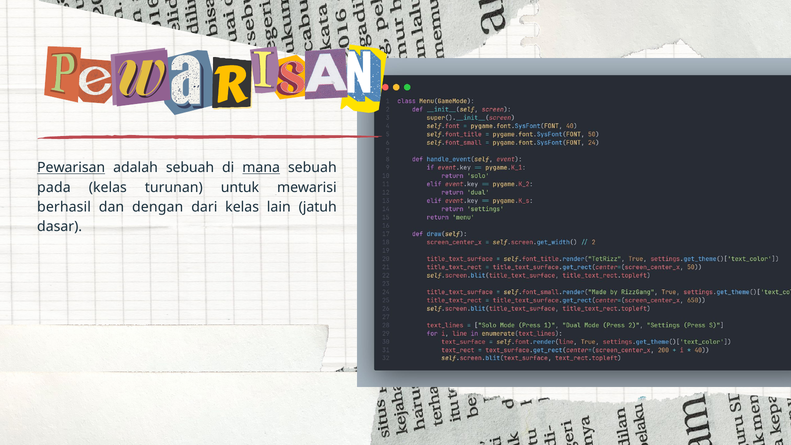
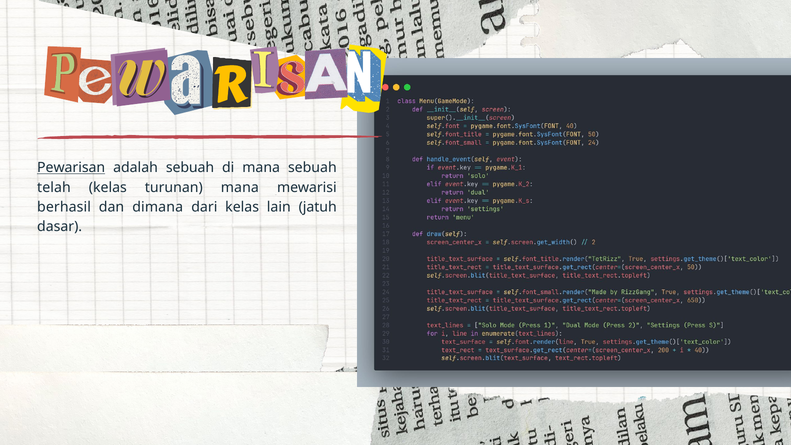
mana underline: present -> none (261, 168)
pada: pada -> telah (54, 187)
turunan untuk: untuk -> mana (240, 187)
dengan: dengan -> dimana (158, 207)
